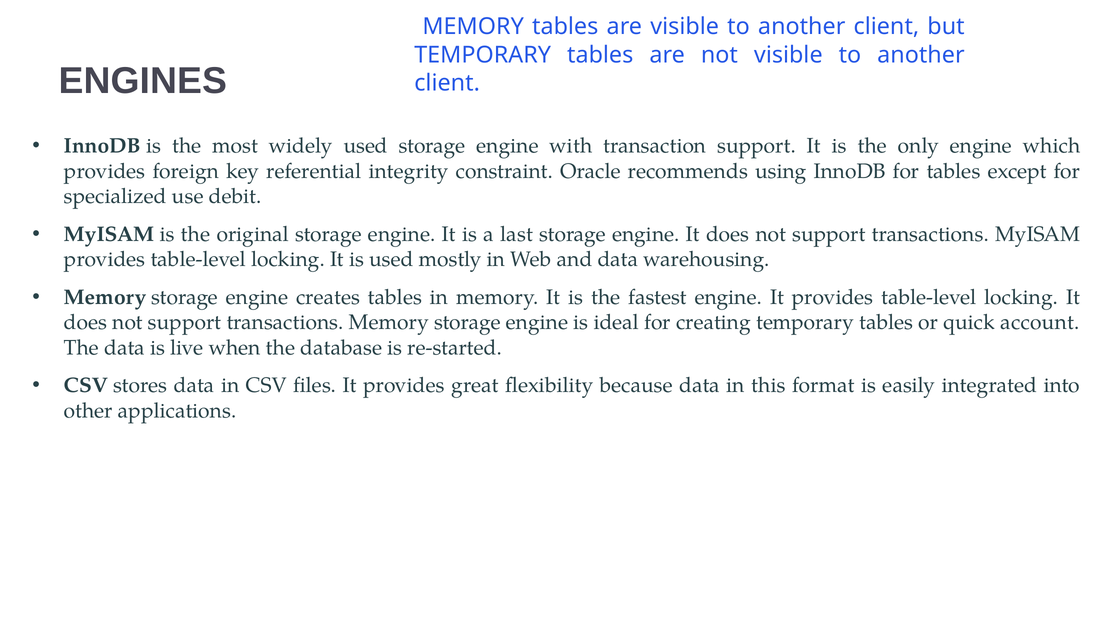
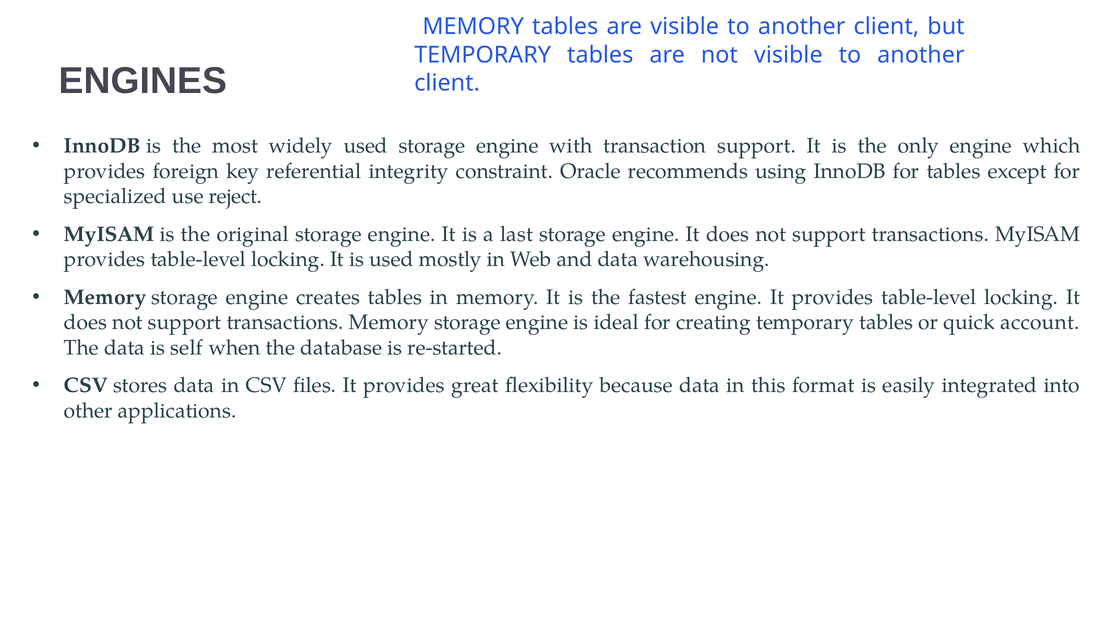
debit: debit -> reject (235, 196)
live: live -> self (187, 348)
